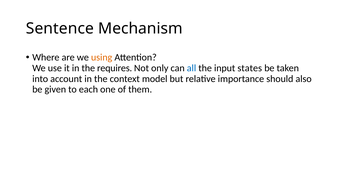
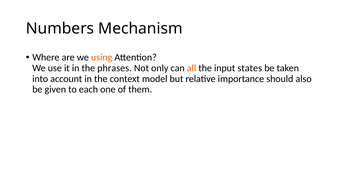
Sentence: Sentence -> Numbers (60, 29)
requires: requires -> phrases (114, 68)
all colour: blue -> orange (192, 68)
